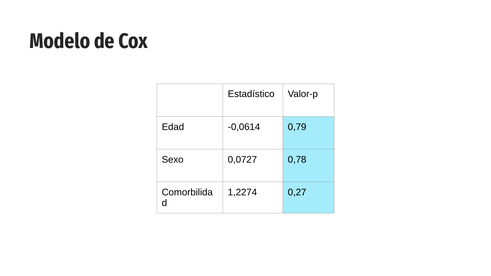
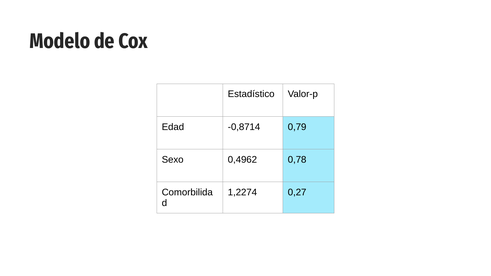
-0,0614: -0,0614 -> -0,8714 (244, 127)
0,0727: 0,0727 -> 0,4962 (242, 160)
